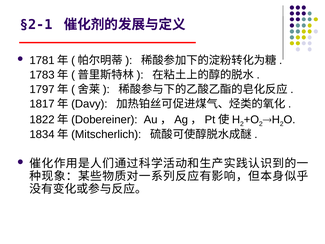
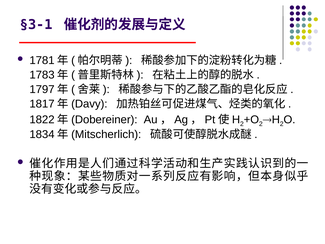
§2-1: §2-1 -> §3-1 (36, 25)
